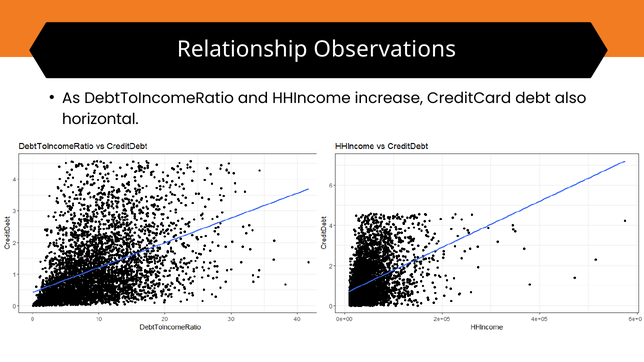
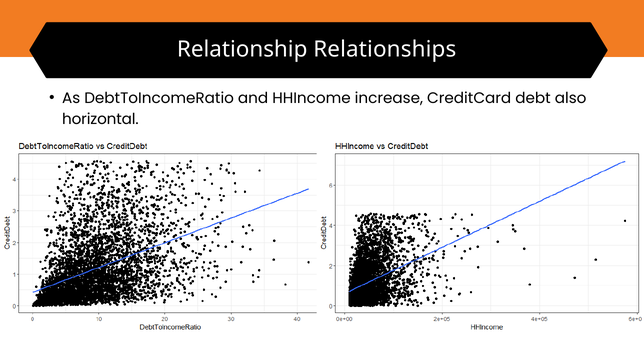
Observations: Observations -> Relationships (385, 49)
